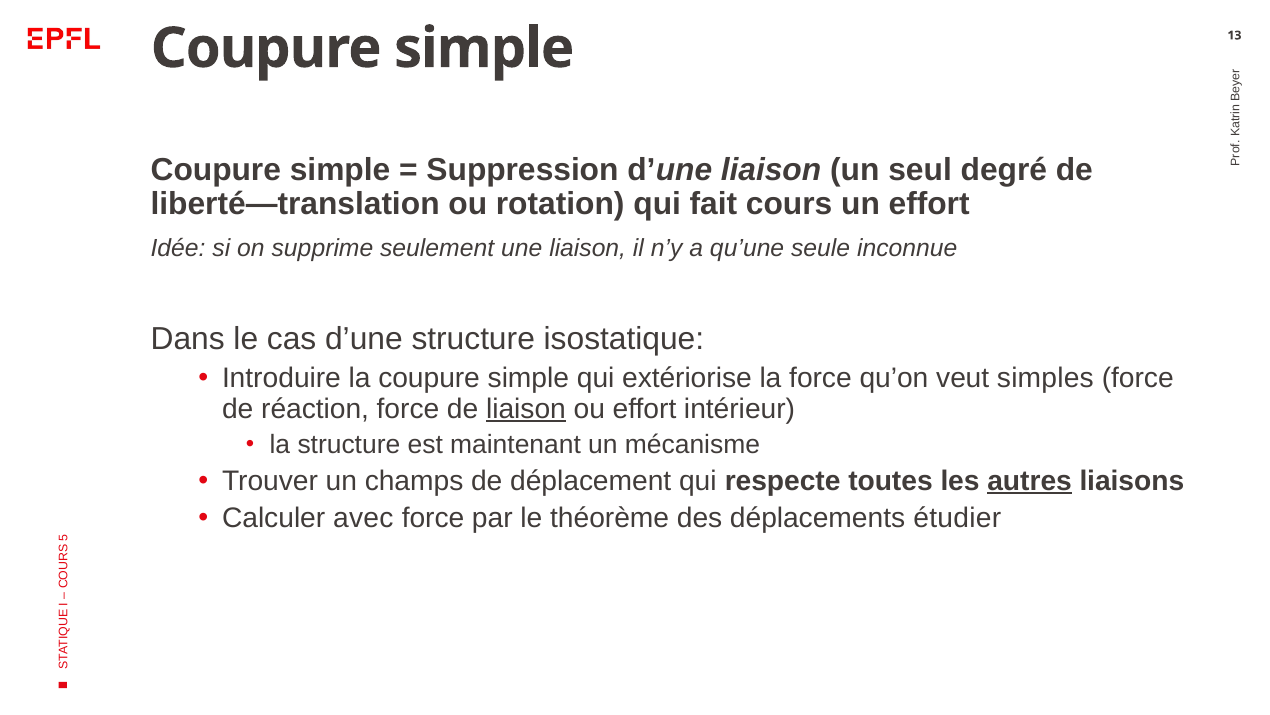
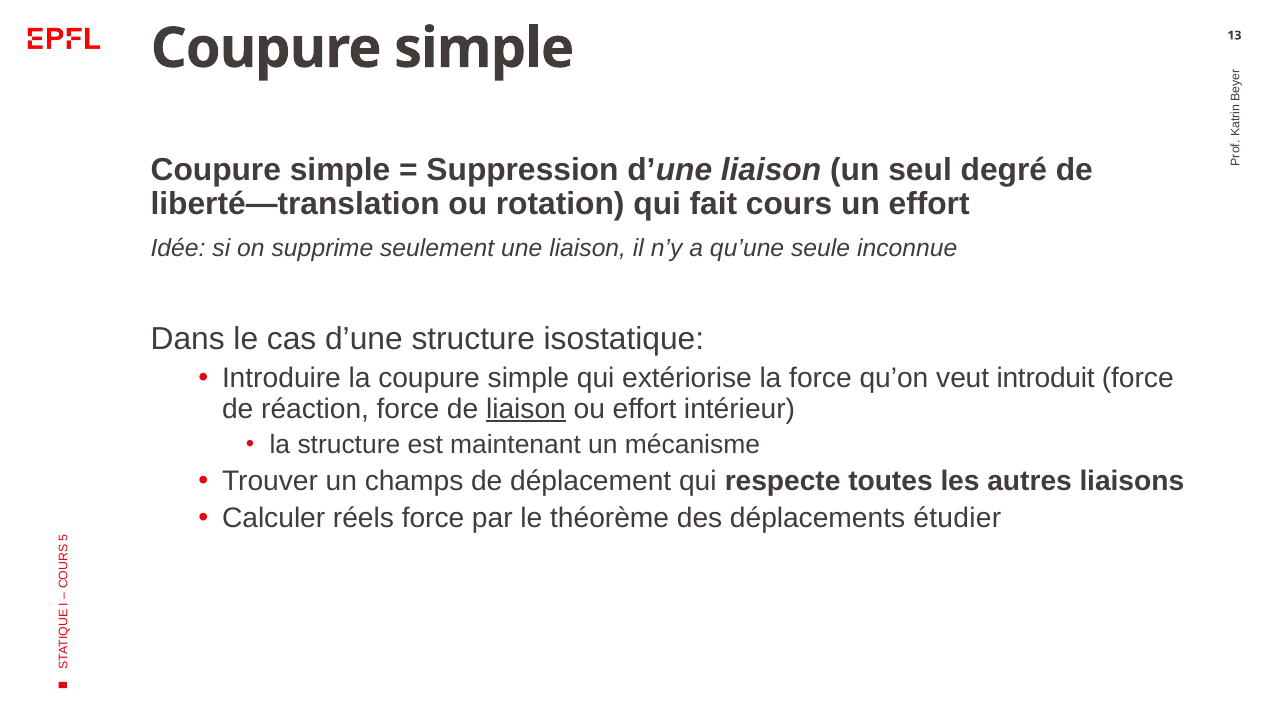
simples: simples -> introduit (1046, 378)
autres underline: present -> none (1030, 481)
avec: avec -> réels (363, 518)
